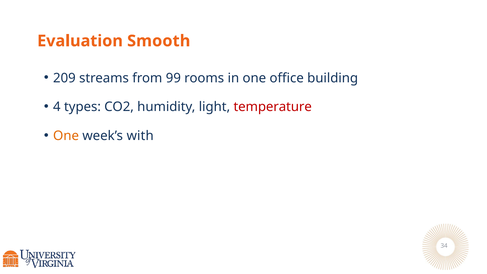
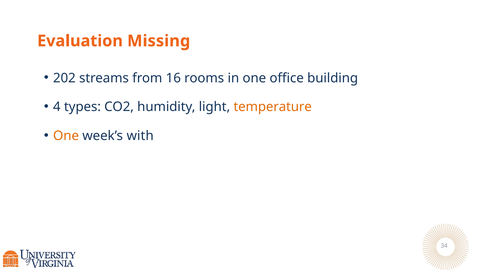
Smooth: Smooth -> Missing (159, 41)
209: 209 -> 202 (64, 78)
99: 99 -> 16 (173, 78)
temperature colour: red -> orange (273, 107)
